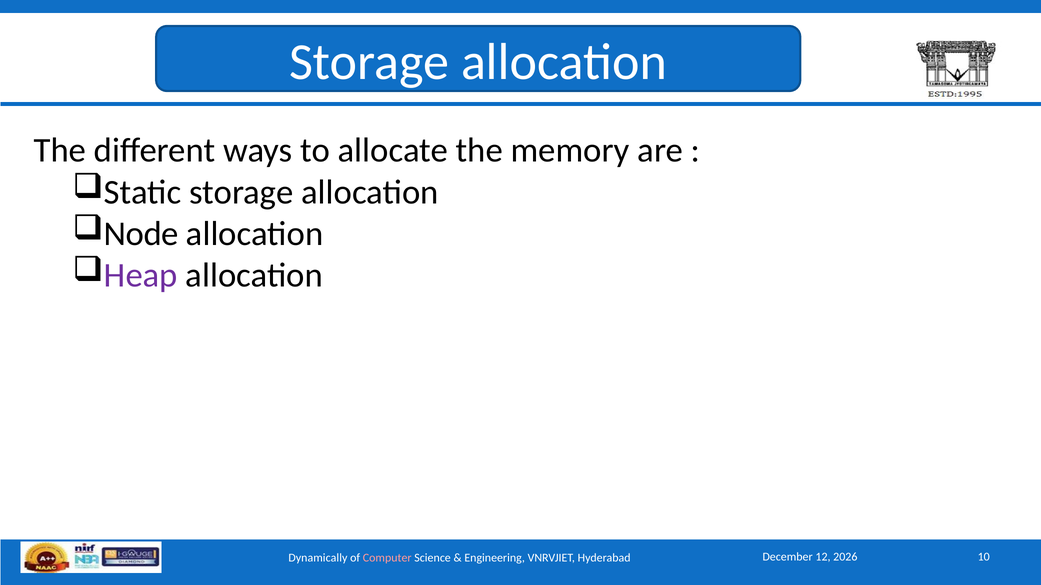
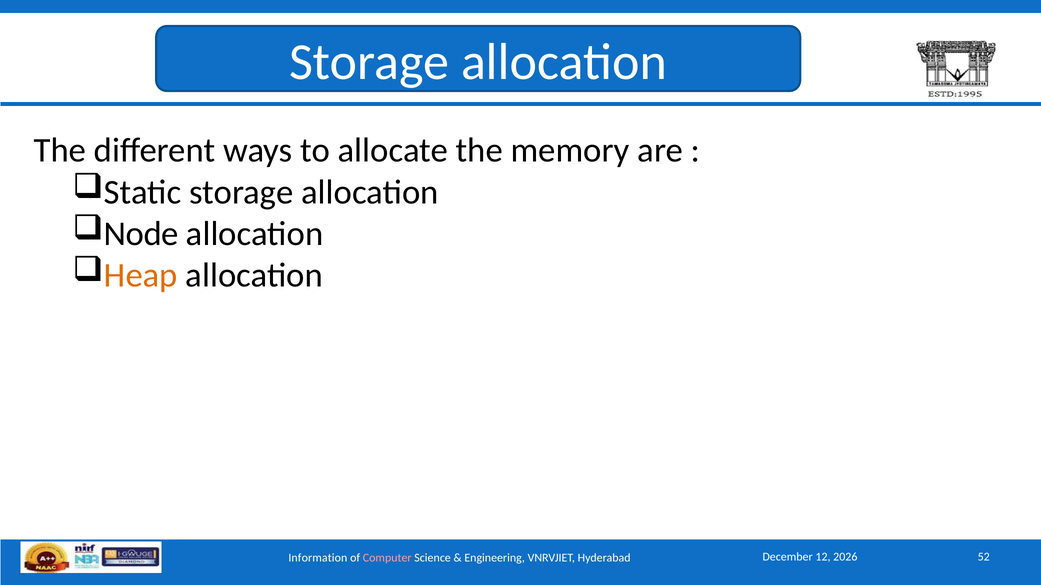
Heap colour: purple -> orange (141, 276)
Dynamically: Dynamically -> Information (318, 559)
10: 10 -> 52 (984, 558)
